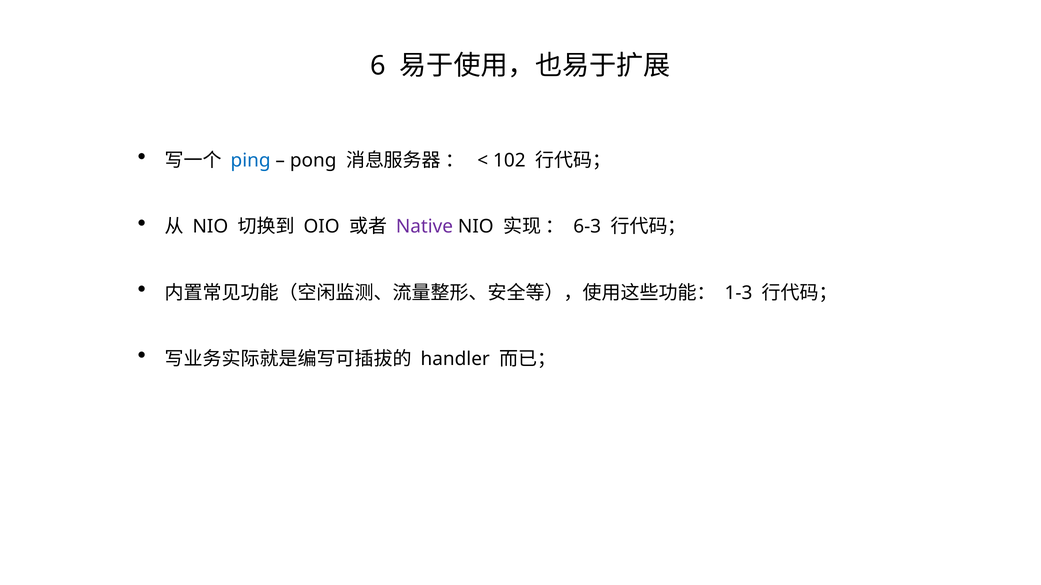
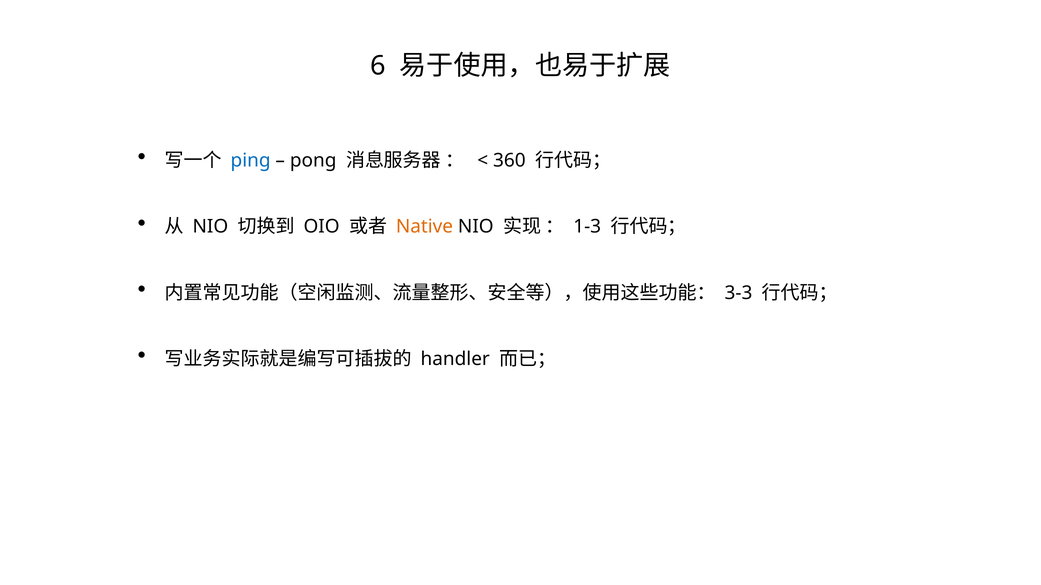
102: 102 -> 360 (509, 161)
Native colour: purple -> orange (424, 227)
6-3: 6-3 -> 1-3 (587, 227)
1-3: 1-3 -> 3-3 (738, 293)
